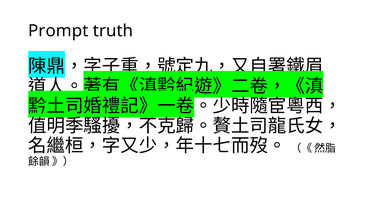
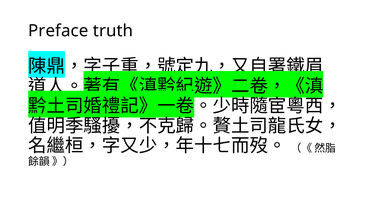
Prompt: Prompt -> Preface (58, 31)
